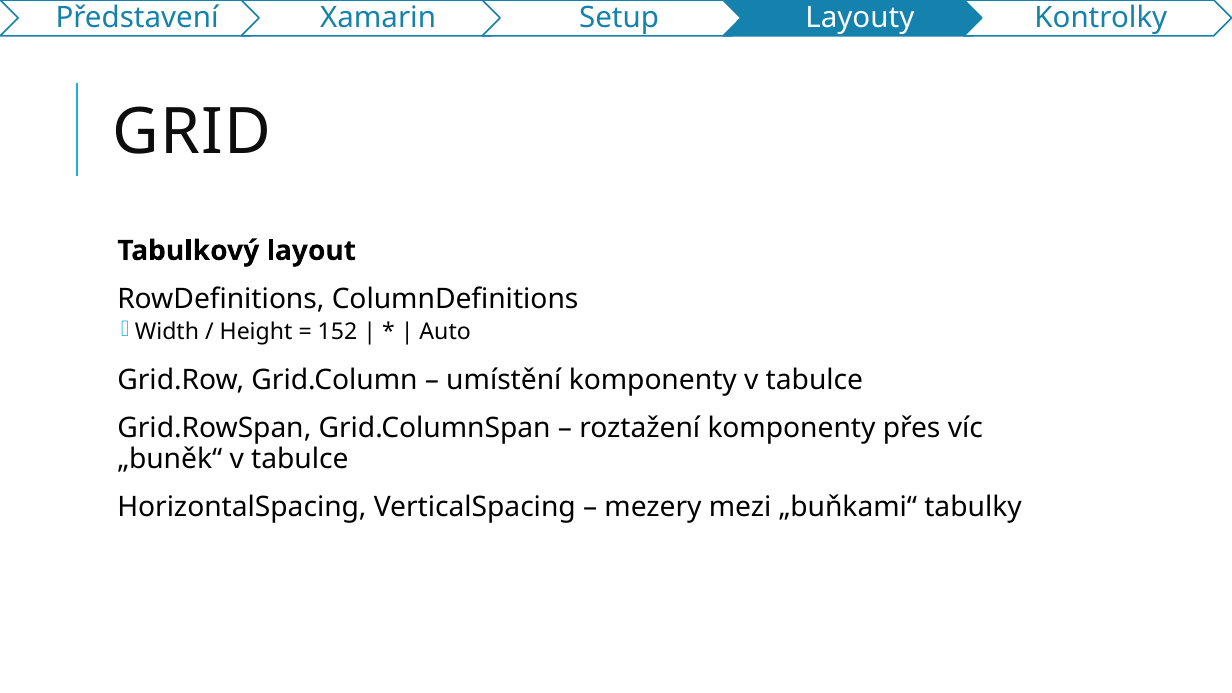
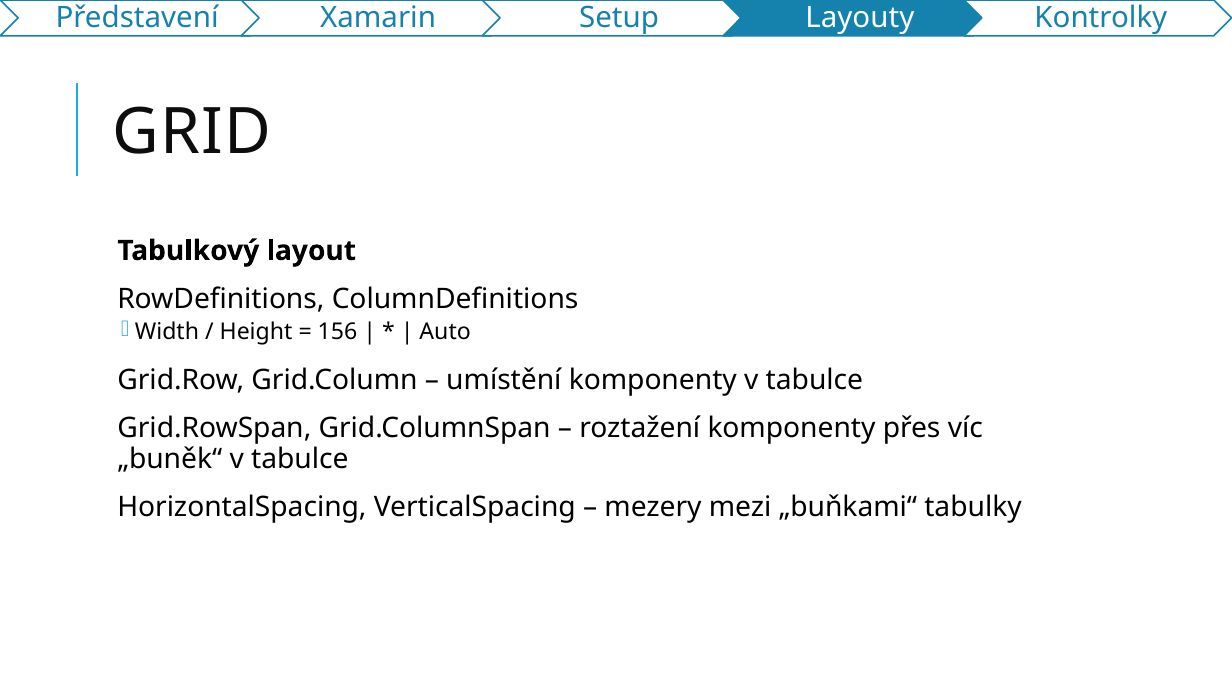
152: 152 -> 156 (338, 332)
